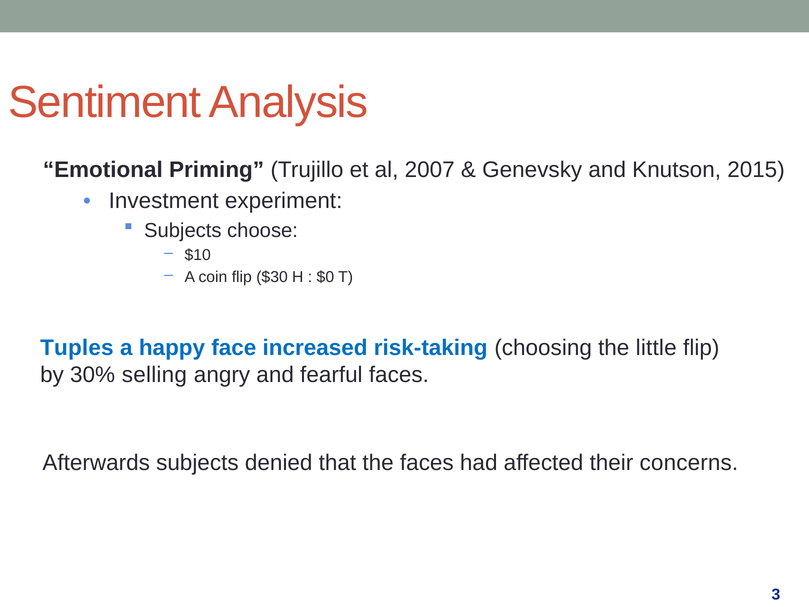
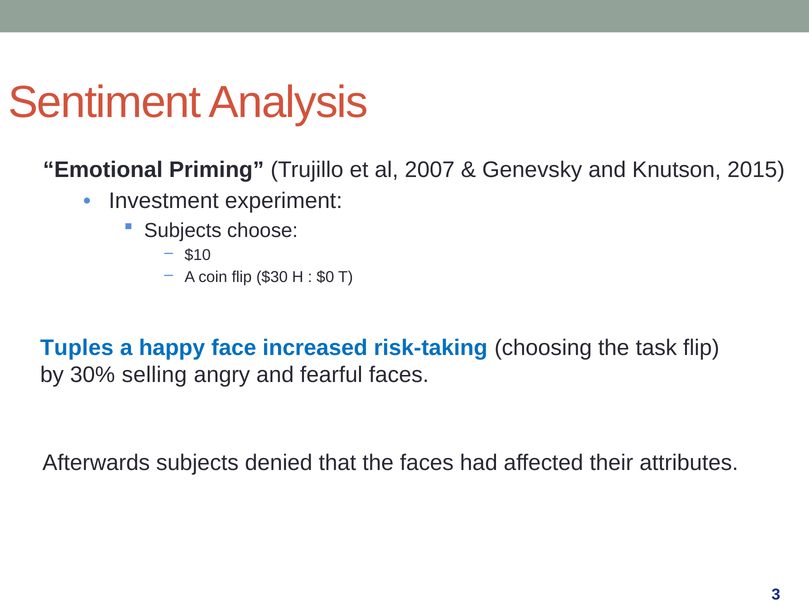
little: little -> task (656, 348)
concerns: concerns -> attributes (689, 463)
